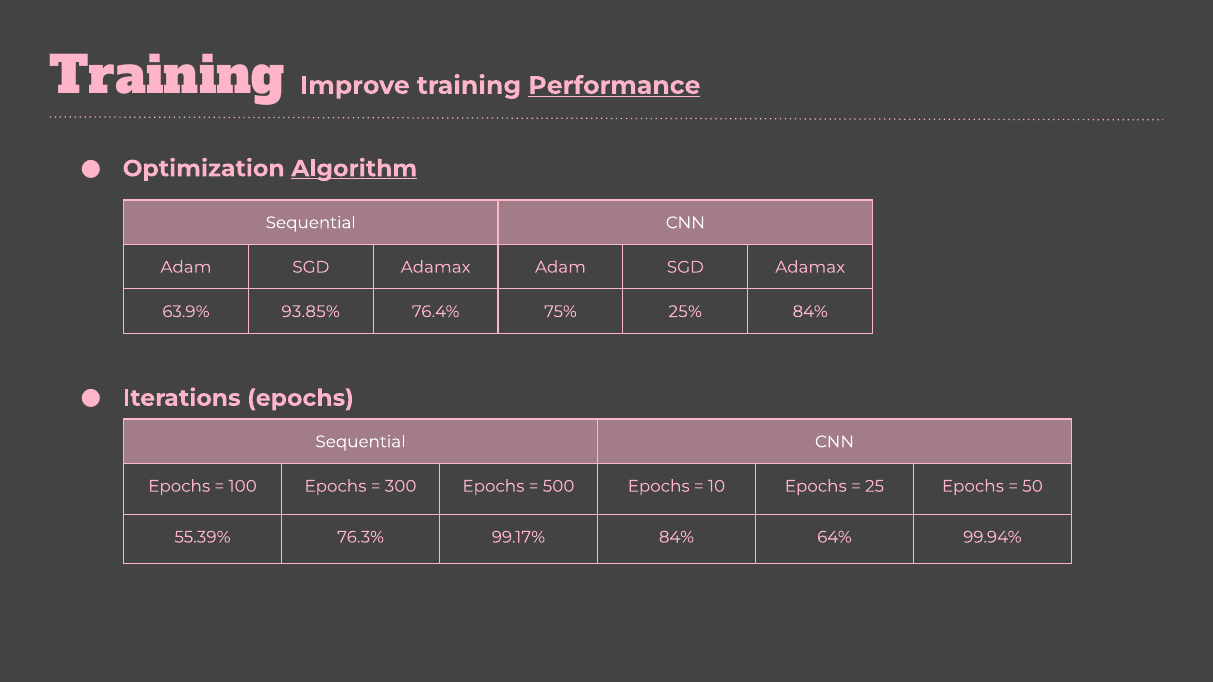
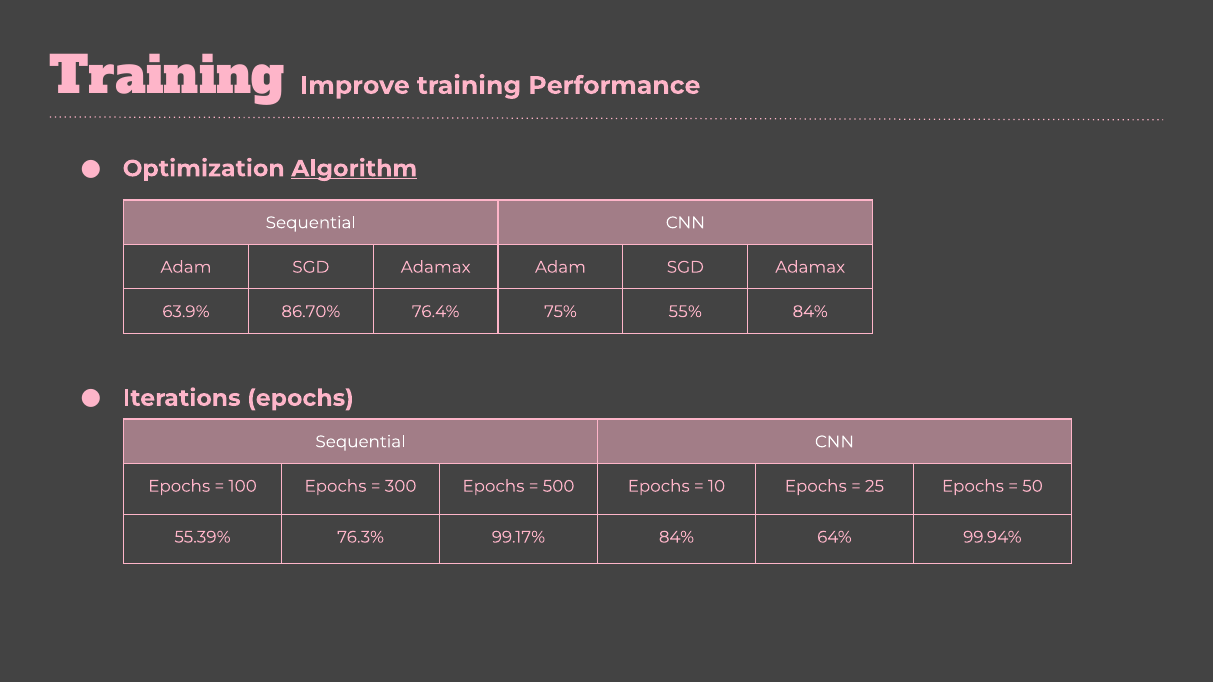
Performance underline: present -> none (614, 86)
93.85%: 93.85% -> 86.70% (311, 312)
25%: 25% -> 55% (685, 312)
